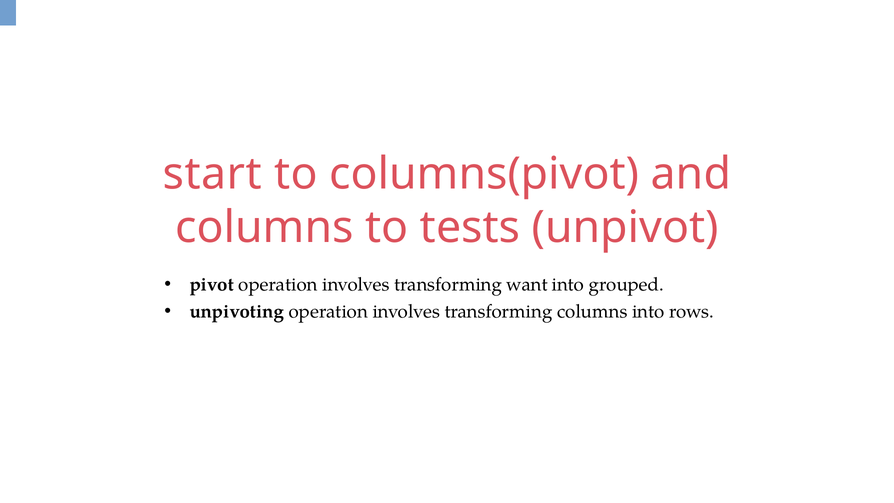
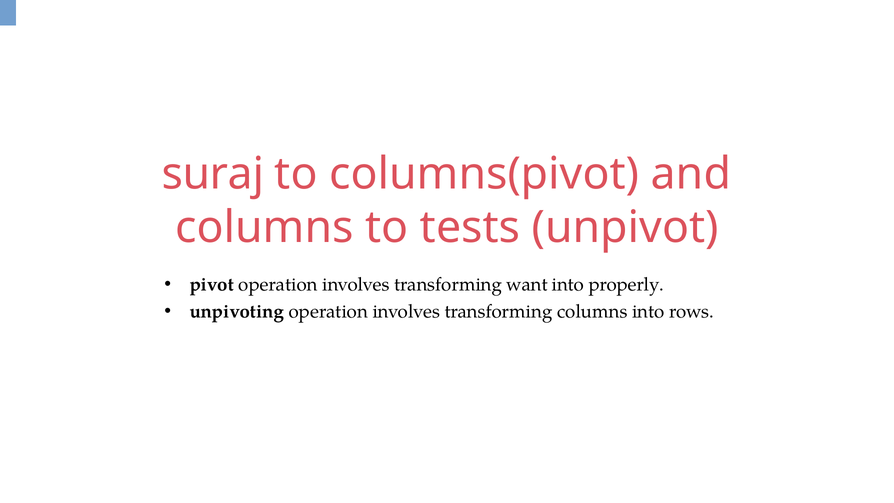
start: start -> suraj (213, 174)
grouped: grouped -> properly (626, 285)
